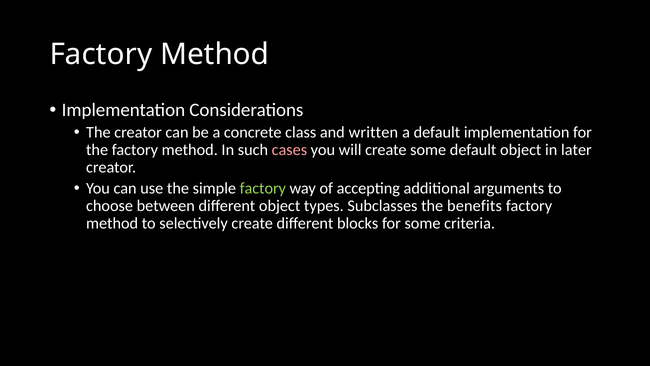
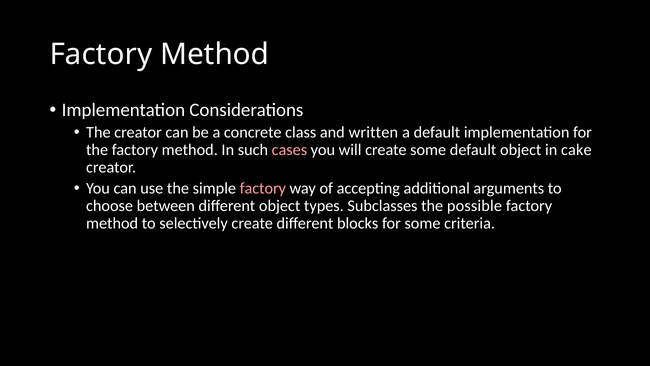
later: later -> cake (576, 150)
factory colour: light green -> pink (263, 188)
benefits: benefits -> possible (474, 206)
